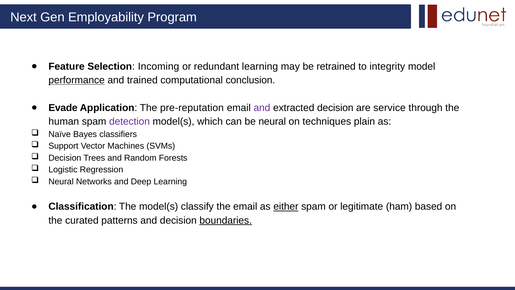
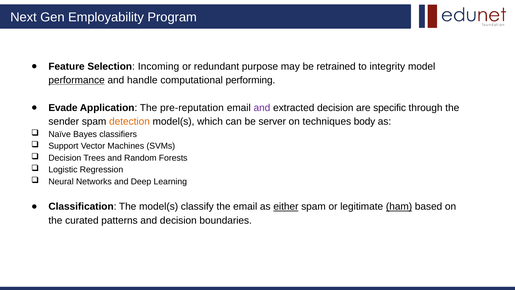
redundant learning: learning -> purpose (260, 66)
trained: trained -> handle (142, 80)
conclusion: conclusion -> performing (250, 80)
service: service -> specific (390, 108)
human: human -> sender (64, 122)
detection colour: purple -> orange (129, 122)
be neural: neural -> server (272, 122)
plain: plain -> body (365, 122)
ham underline: none -> present (399, 206)
boundaries underline: present -> none (226, 220)
